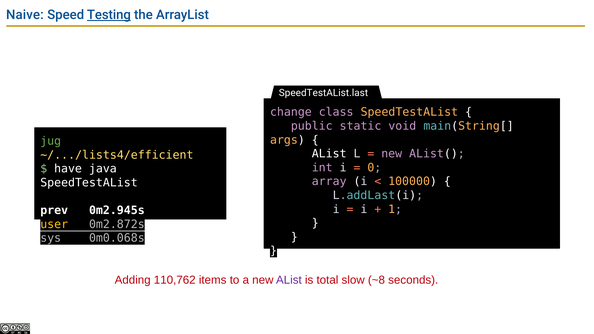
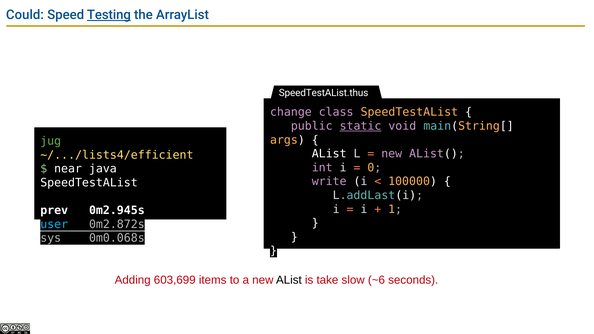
Naive: Naive -> Could (25, 15)
SpeedTestAList.last: SpeedTestAList.last -> SpeedTestAList.thus (324, 93)
static underline: none -> present (361, 126)
have: have -> near (68, 169)
array: array -> write (329, 182)
user colour: yellow -> light blue (54, 224)
110,762: 110,762 -> 603,699 (175, 280)
AList colour: purple -> black (289, 280)
total: total -> take (327, 280)
~8: ~8 -> ~6 (376, 280)
